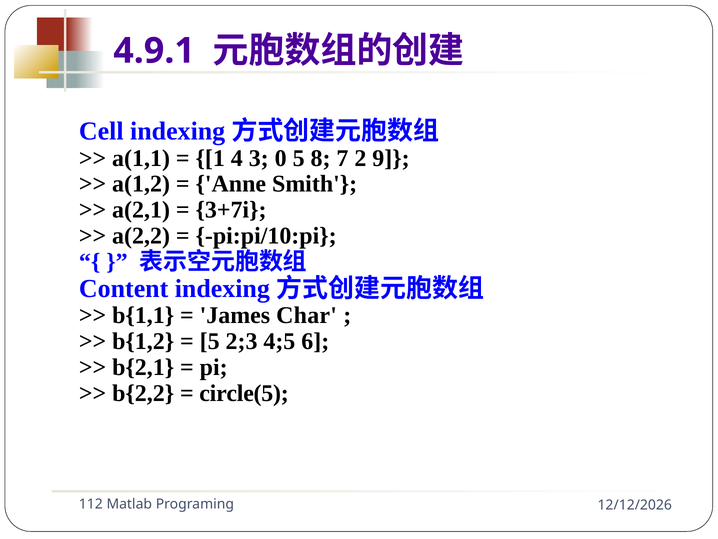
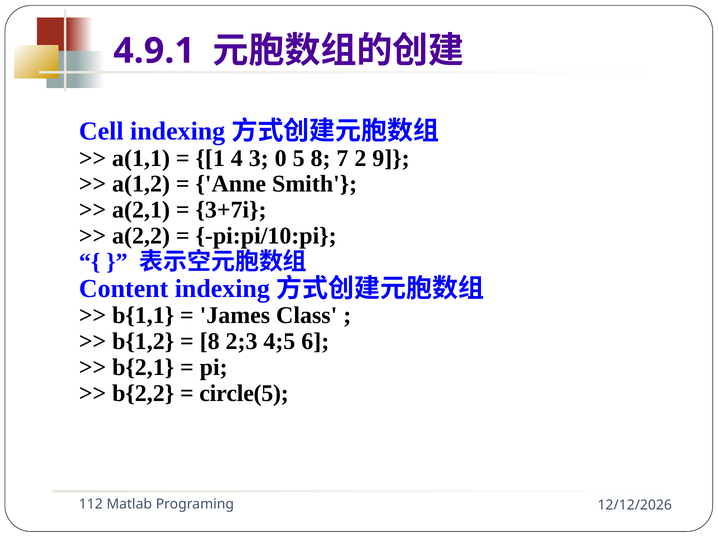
Char: Char -> Class (307, 315)
5: 5 -> 8 (210, 341)
